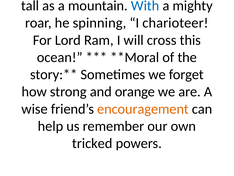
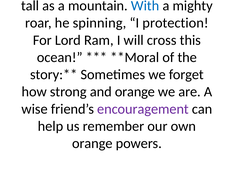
charioteer: charioteer -> protection (176, 23)
encouragement colour: orange -> purple (143, 109)
tricked: tricked -> orange (92, 143)
